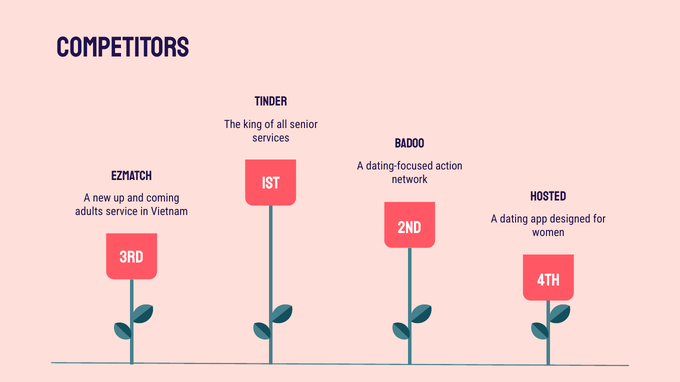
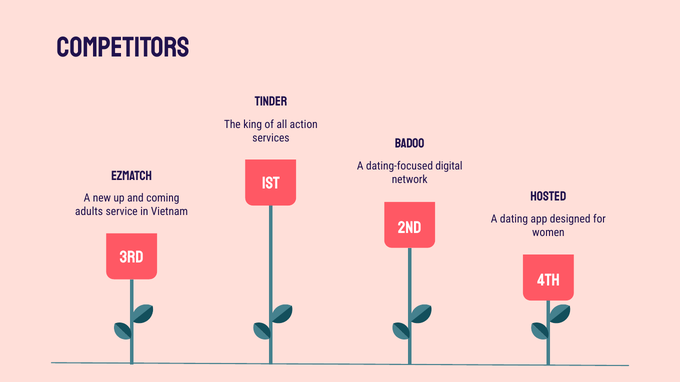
senior: senior -> action (304, 124)
action: action -> digital (449, 166)
